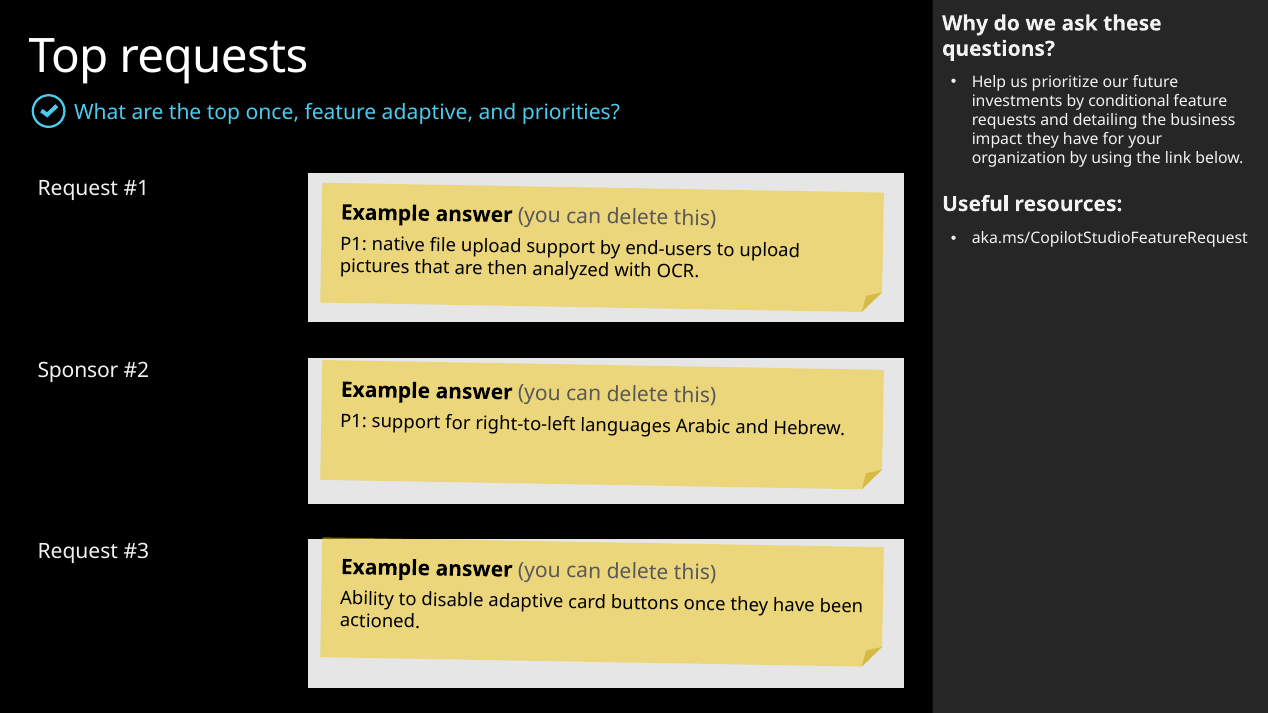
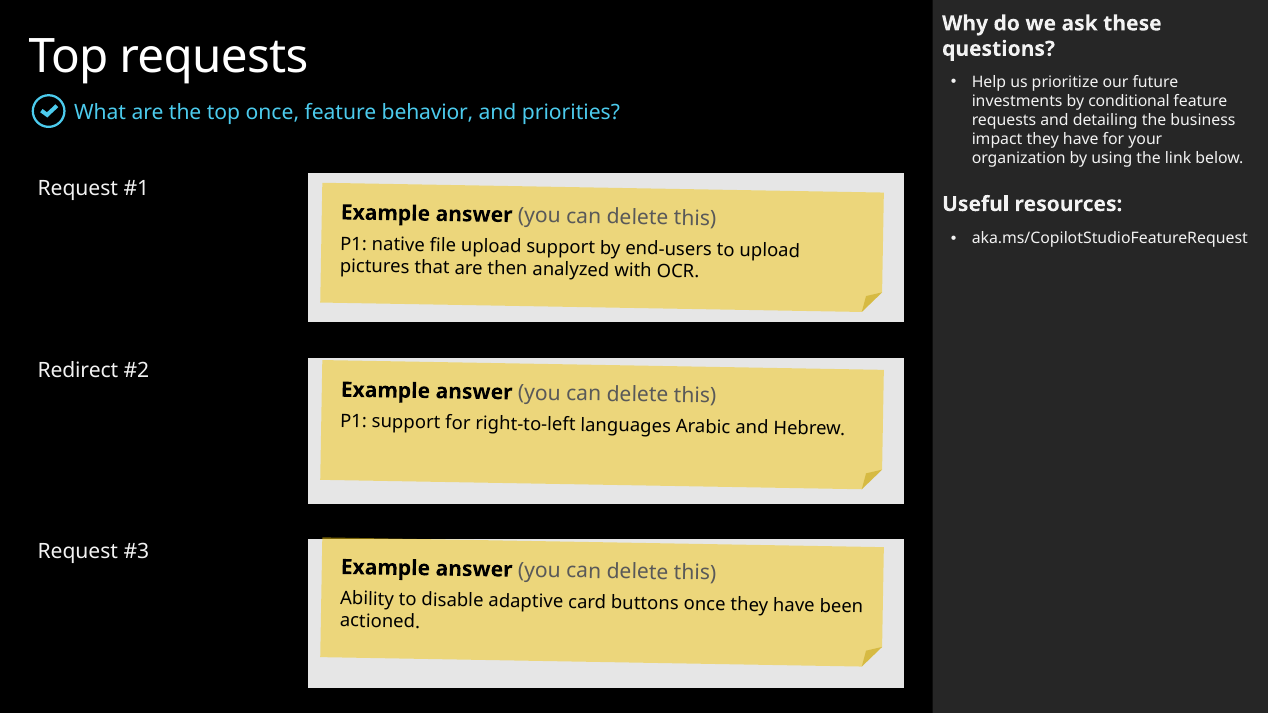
feature adaptive: adaptive -> behavior (428, 113)
Sponsor: Sponsor -> Redirect (78, 370)
